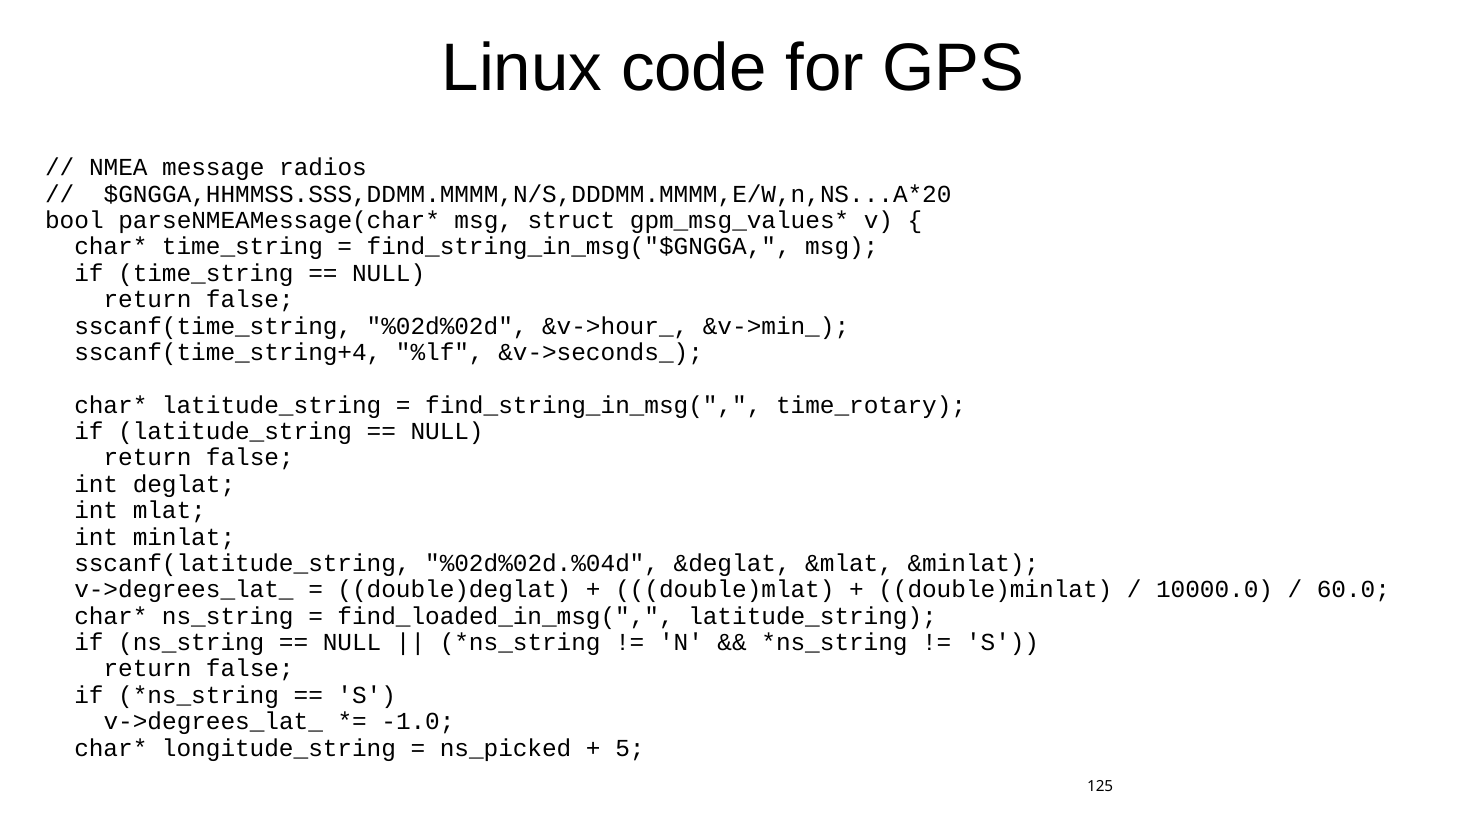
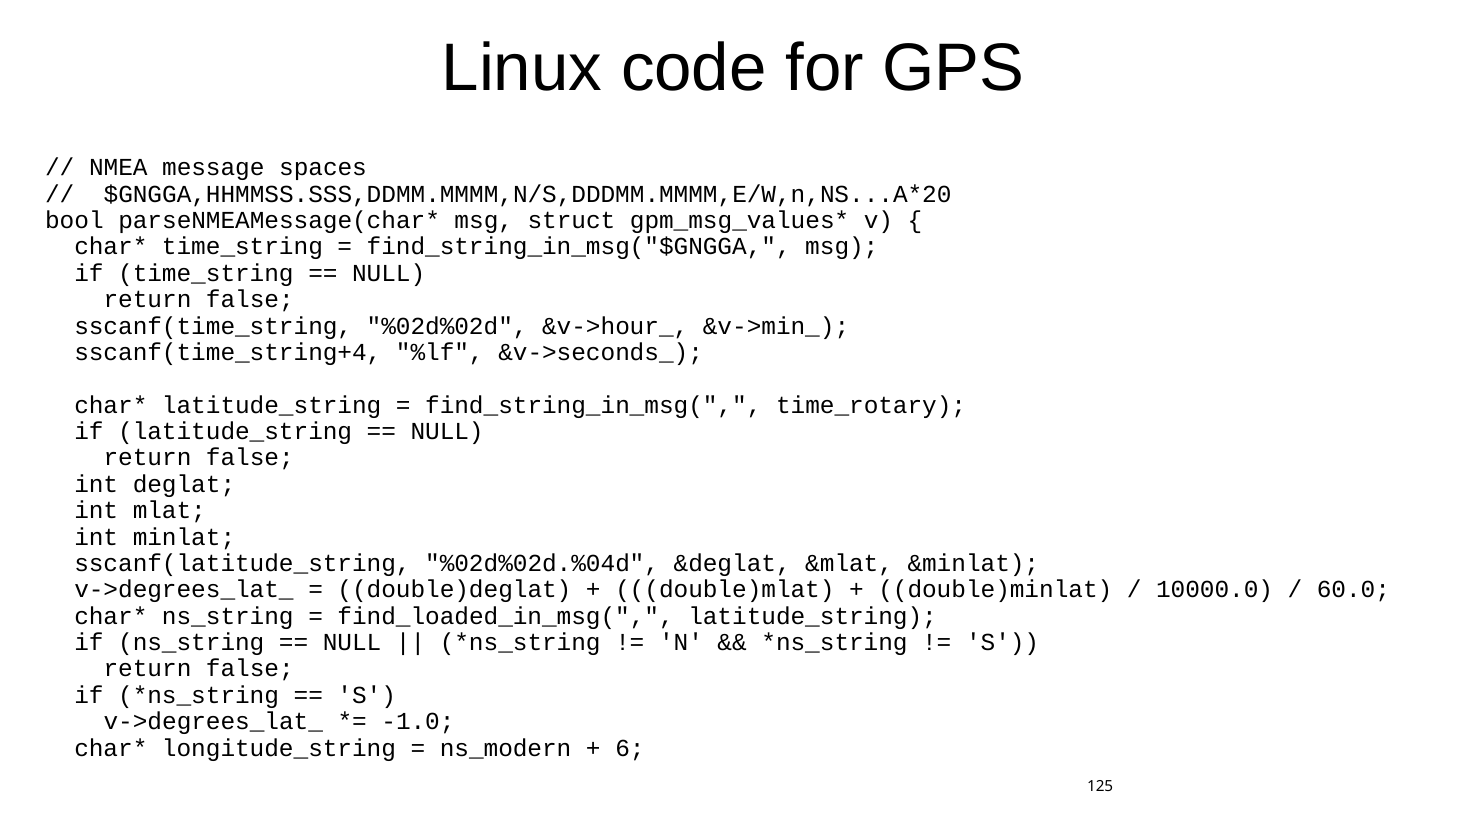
radios: radios -> spaces (323, 168)
ns_picked: ns_picked -> ns_modern (506, 748)
5: 5 -> 6 (630, 748)
